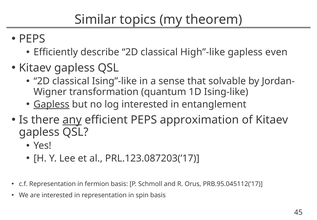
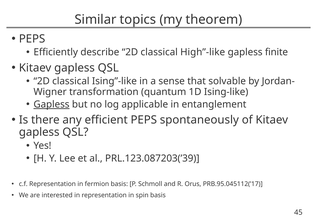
even: even -> finite (276, 52)
log interested: interested -> applicable (145, 104)
any underline: present -> none (72, 120)
approximation: approximation -> spontaneously (199, 120)
PRL.123.087203(’17: PRL.123.087203(’17 -> PRL.123.087203(’39 (152, 158)
